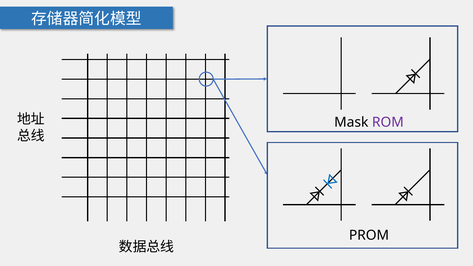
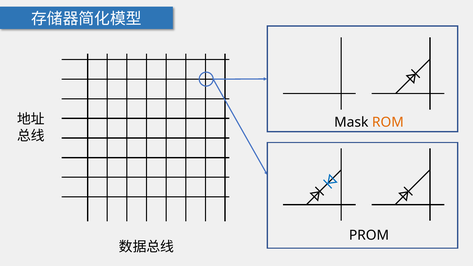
ROM colour: purple -> orange (388, 122)
